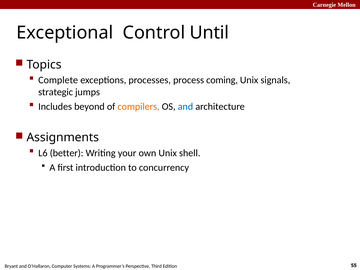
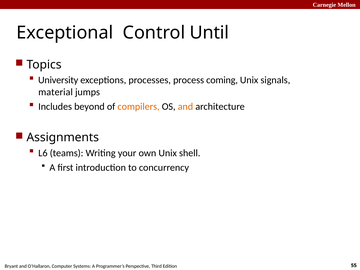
Complete: Complete -> University (58, 80)
strategic: strategic -> material (56, 92)
and colour: blue -> orange (185, 107)
better: better -> teams (67, 153)
